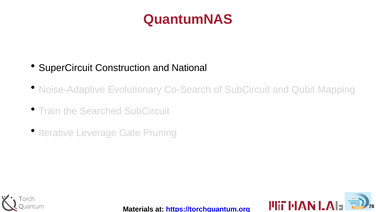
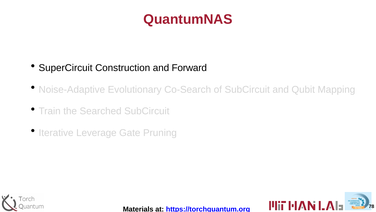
National: National -> Forward (189, 68)
